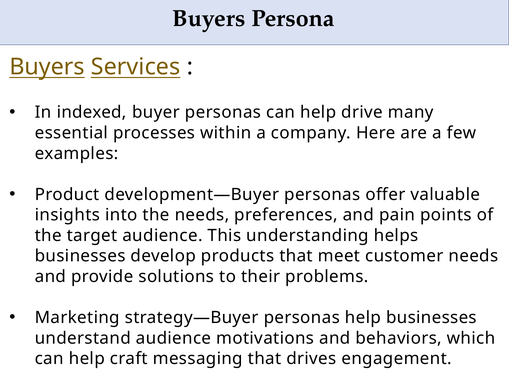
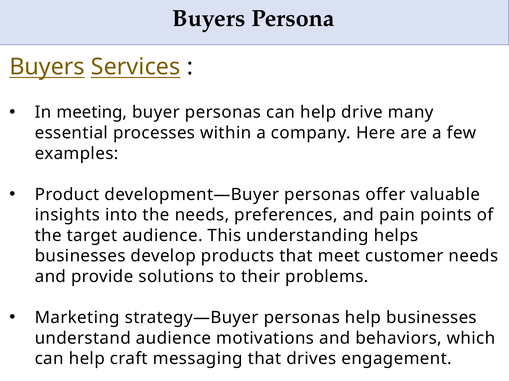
indexed: indexed -> meeting (92, 113)
